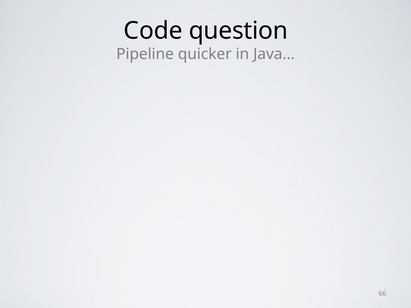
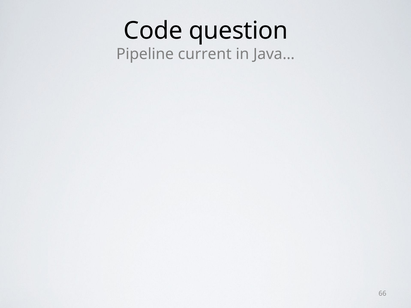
quicker: quicker -> current (205, 54)
